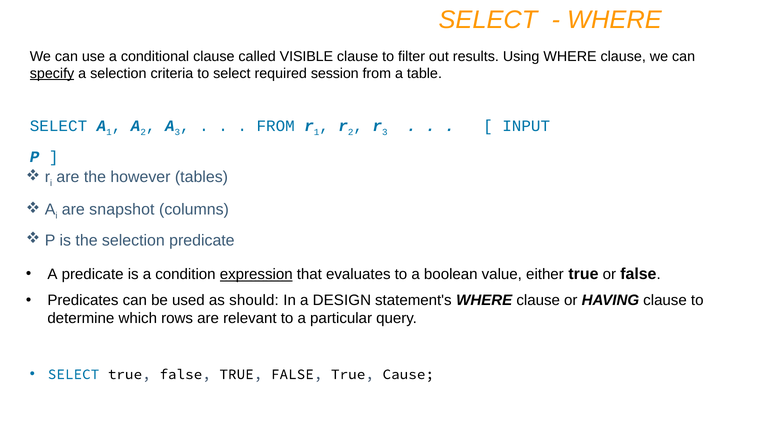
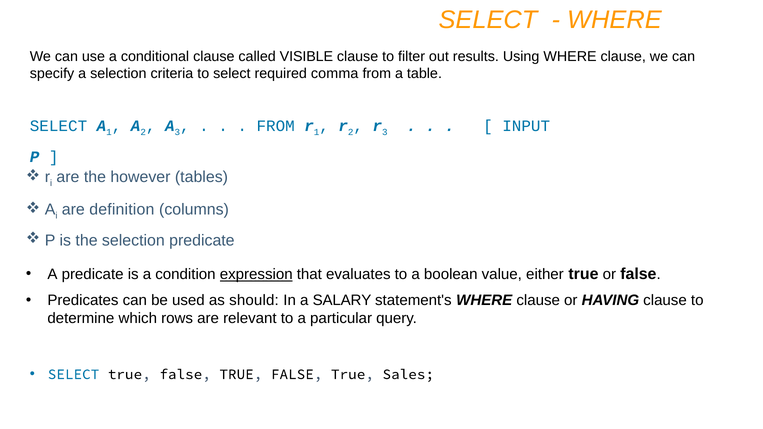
specify underline: present -> none (52, 74)
session: session -> comma (335, 74)
snapshot: snapshot -> definition (122, 210)
DESIGN: DESIGN -> SALARY (342, 301)
Cause: Cause -> Sales (408, 374)
